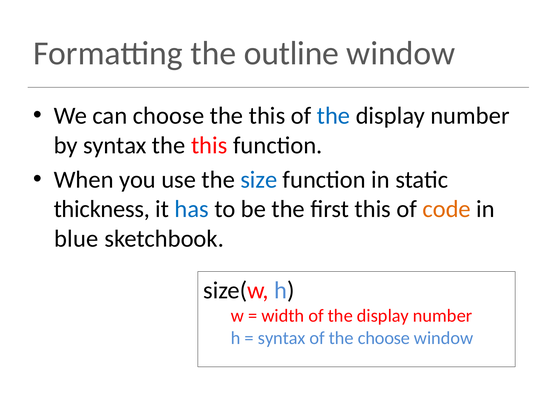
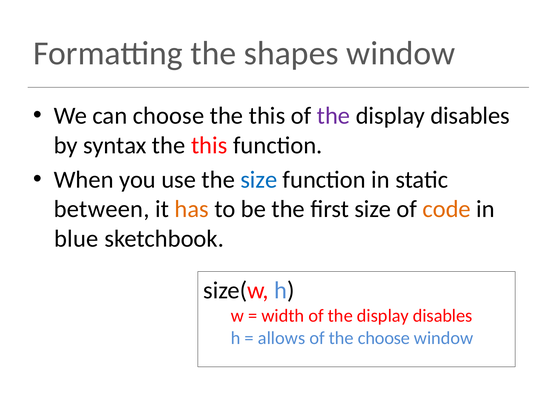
outline: outline -> shapes (291, 53)
the colour: blue -> purple (334, 116)
number: number -> disables (470, 116)
thickness: thickness -> between (102, 209)
has colour: blue -> orange (192, 209)
first this: this -> size (373, 209)
number: number -> disables (443, 316)
syntax: syntax -> allows (282, 338)
